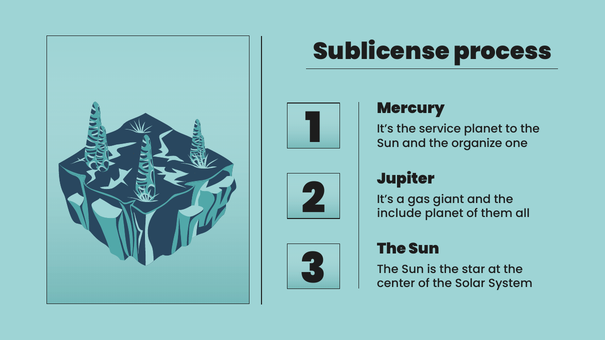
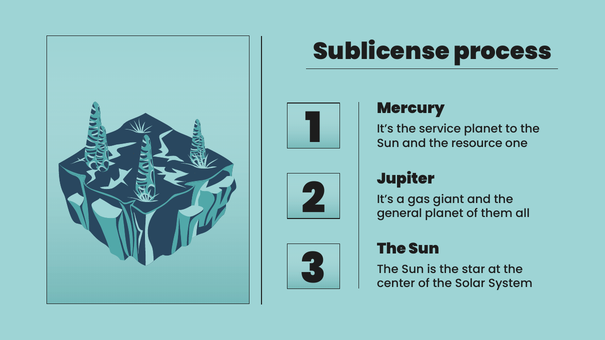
organize: organize -> resource (477, 143)
include: include -> general (399, 214)
